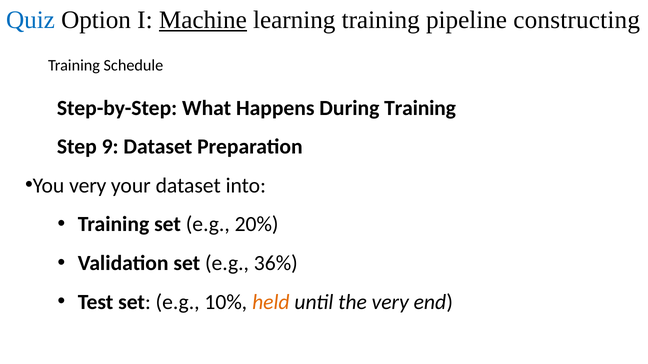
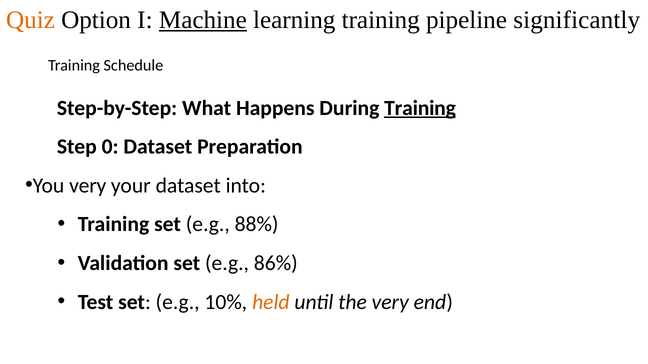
Quiz colour: blue -> orange (30, 20)
constructing: constructing -> significantly (577, 20)
Training underline: none -> present (420, 108)
9: 9 -> 0 (110, 147)
20%: 20% -> 88% (257, 225)
36%: 36% -> 86% (276, 264)
